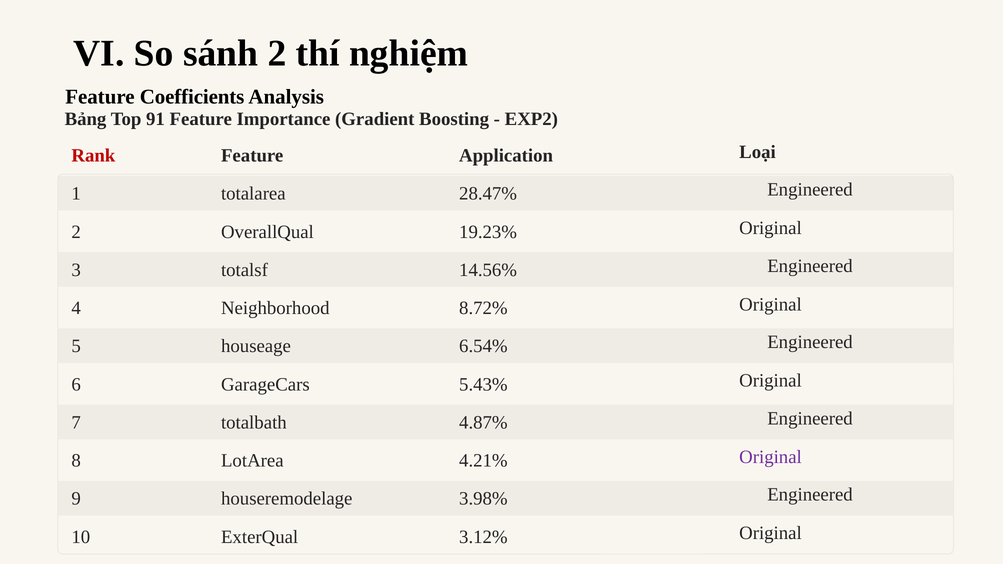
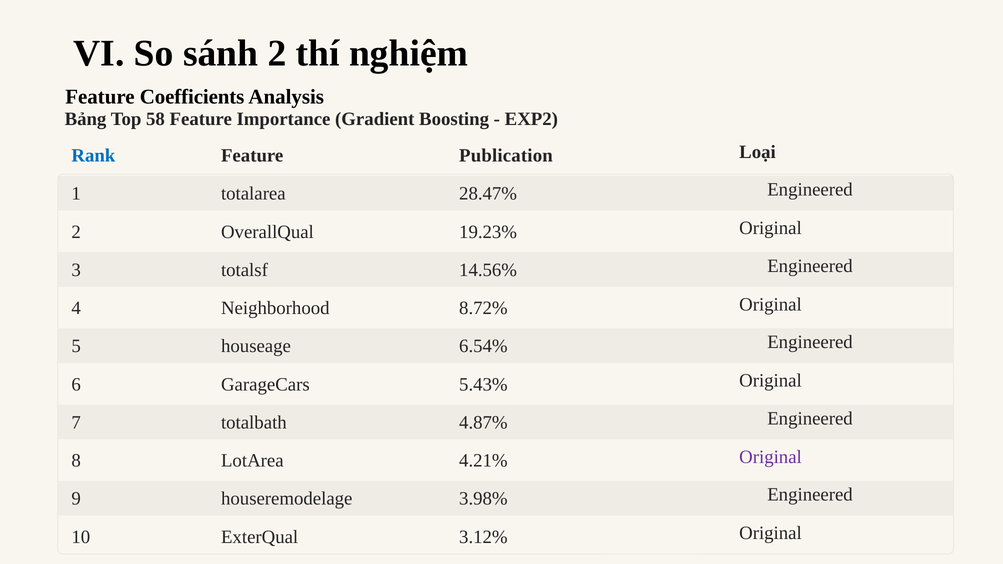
91: 91 -> 58 (155, 119)
Rank colour: red -> blue (93, 156)
Application: Application -> Publication (506, 156)
